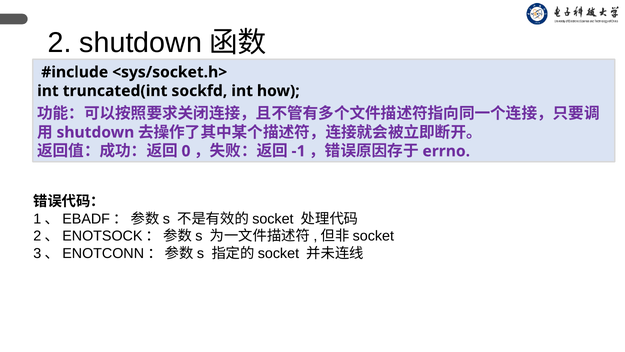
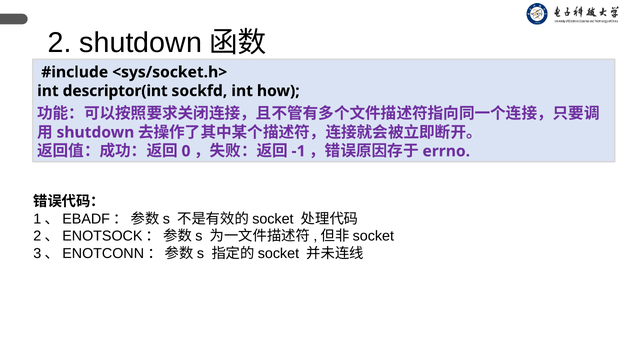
truncated(int: truncated(int -> descriptor(int (115, 91)
